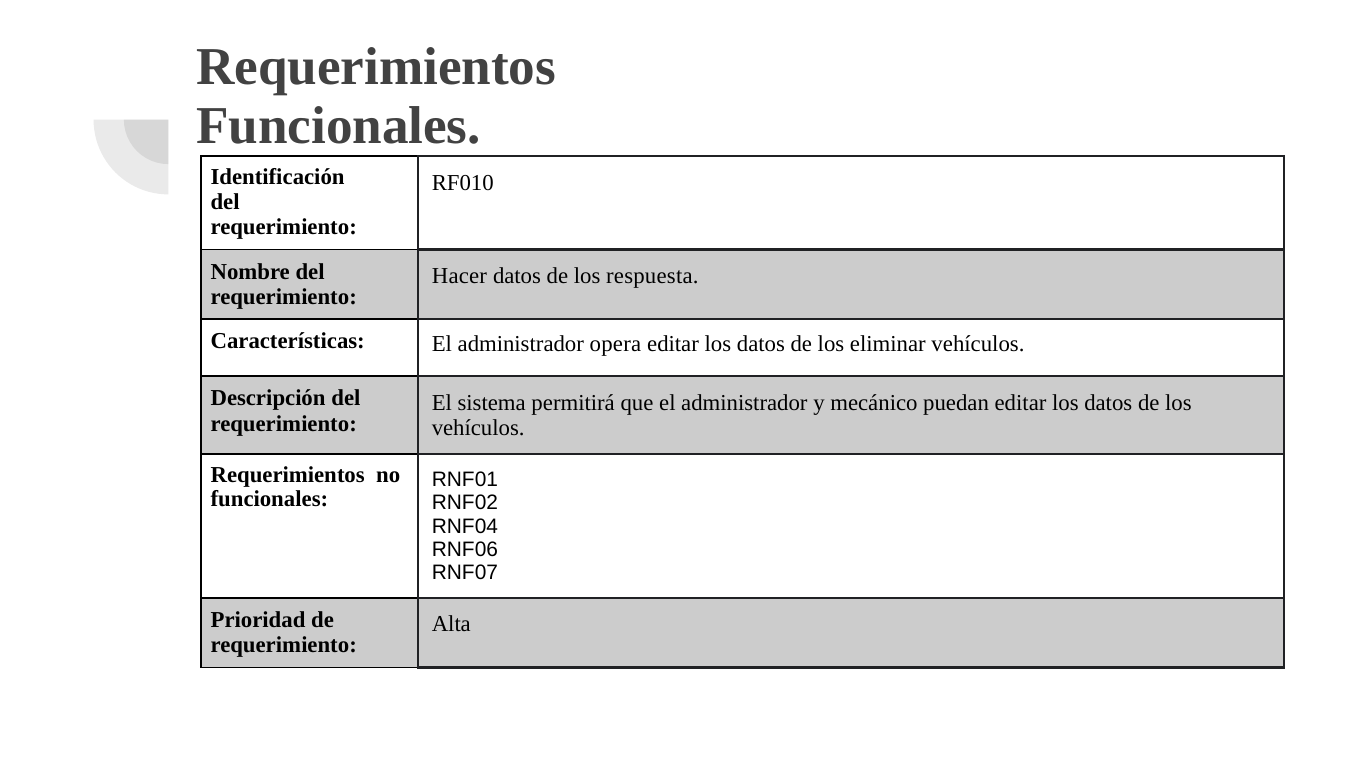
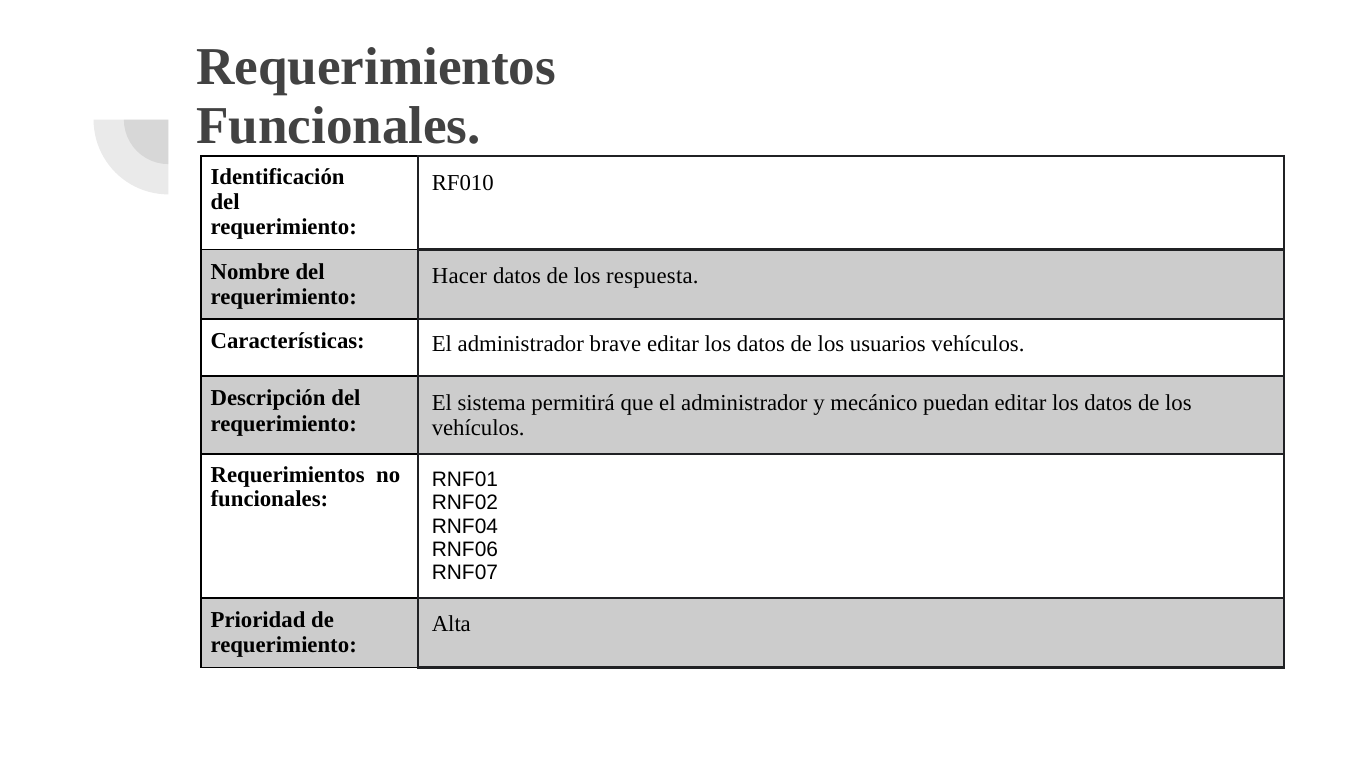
opera: opera -> brave (615, 344)
eliminar: eliminar -> usuarios (888, 344)
